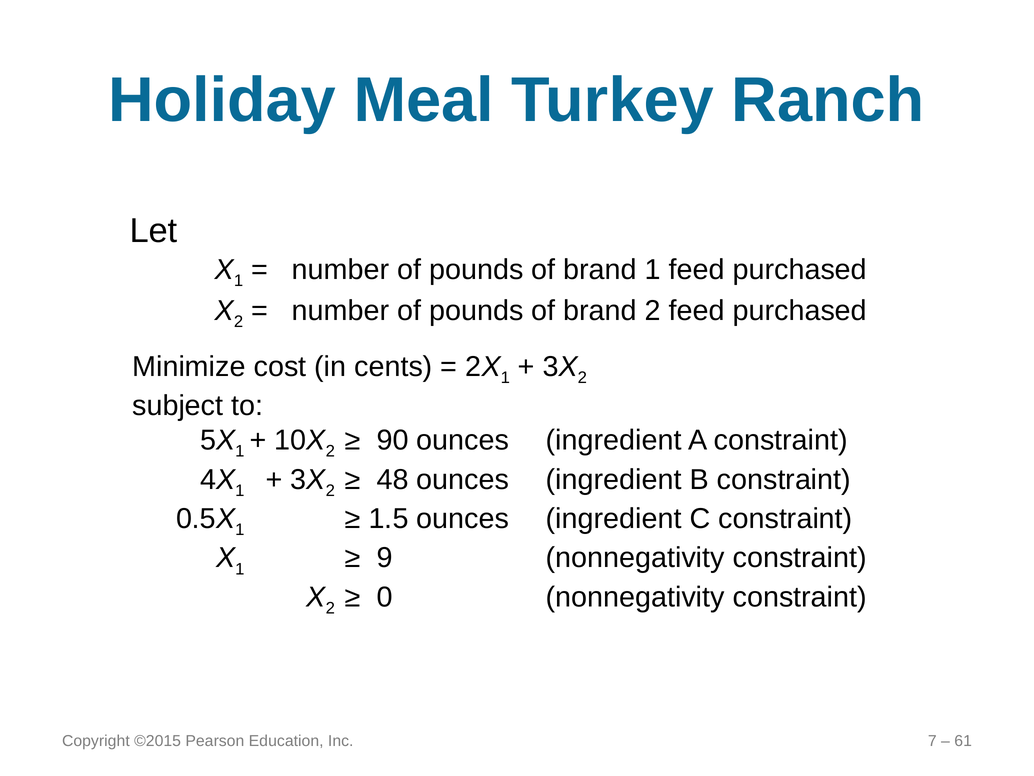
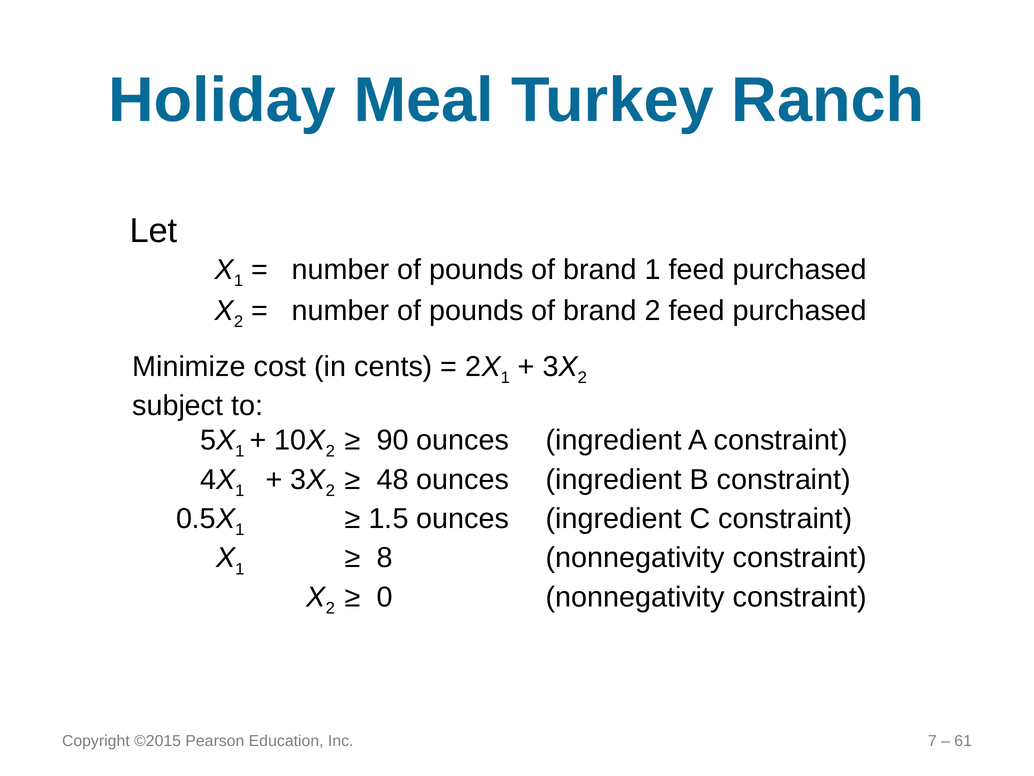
9: 9 -> 8 (384, 558)
